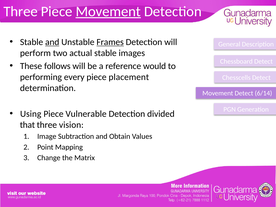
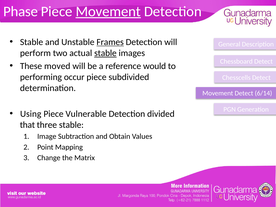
Three: Three -> Phase (21, 11)
and underline: present -> none (52, 42)
stable underline: none -> present (105, 53)
follows: follows -> moved (57, 66)
every: every -> occur (74, 77)
placement: placement -> subdivided (129, 77)
three vision: vision -> stable (71, 125)
